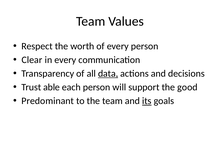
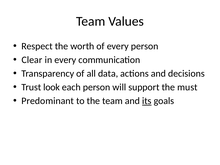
data underline: present -> none (108, 74)
able: able -> look (52, 87)
good: good -> must (187, 87)
